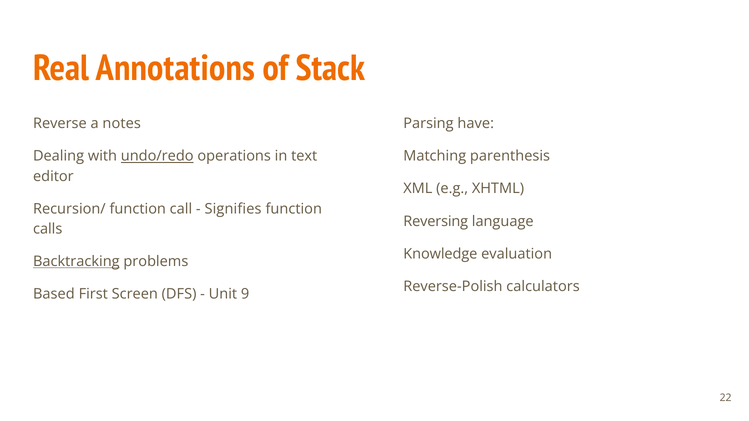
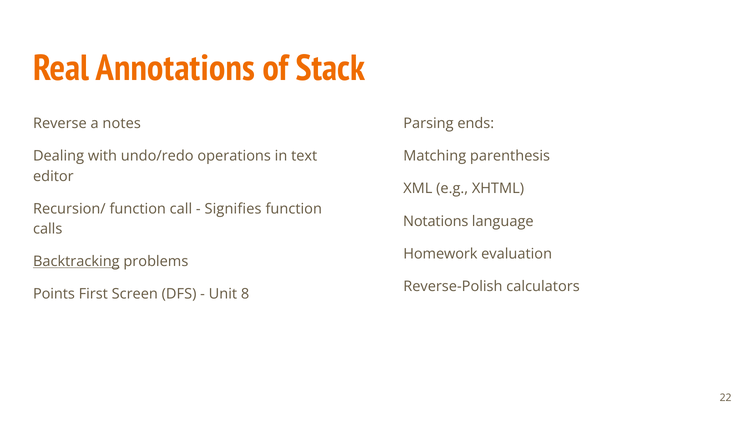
have: have -> ends (476, 124)
undo/redo underline: present -> none (157, 156)
Reversing: Reversing -> Notations (436, 221)
Knowledge: Knowledge -> Homework (440, 254)
Based: Based -> Points (54, 294)
9: 9 -> 8 (245, 294)
